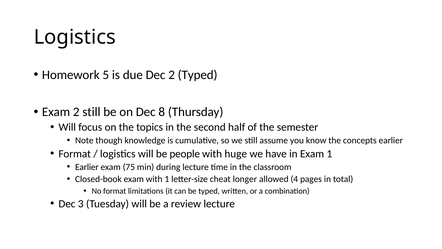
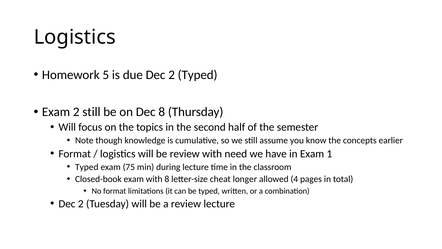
be people: people -> review (185, 154)
huge: huge -> need (236, 154)
Earlier: Earlier -> Typed (87, 167)
with 1: 1 -> 8 (167, 179)
3: 3 -> 2 (81, 203)
